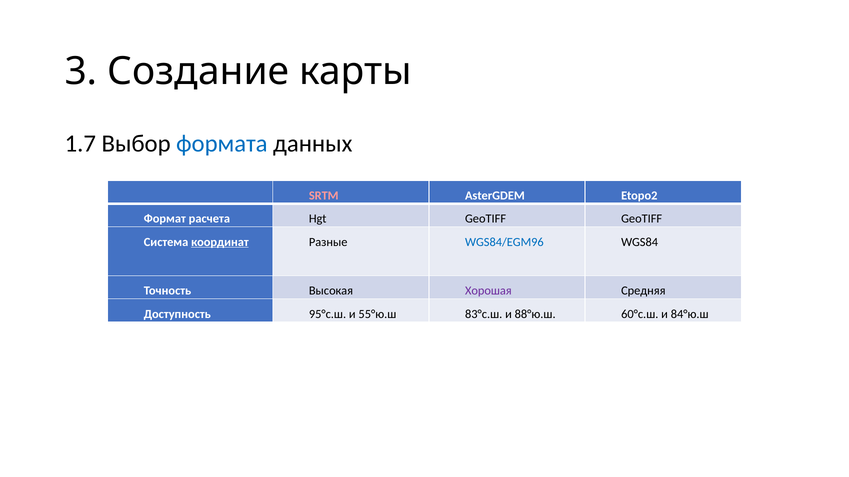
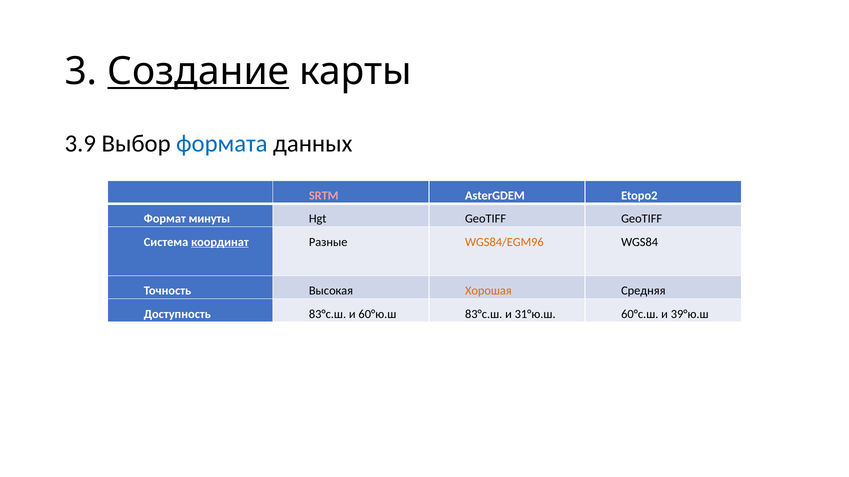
Создание underline: none -> present (198, 71)
1.7: 1.7 -> 3.9 (80, 144)
расчета: расчета -> минуты (209, 219)
WGS84/EGM96 colour: blue -> orange (504, 242)
Хорошая colour: purple -> orange (488, 291)
Доступность 95°с.ш: 95°с.ш -> 83°с.ш (328, 314)
55°ю.ш: 55°ю.ш -> 60°ю.ш (377, 314)
88°ю.ш: 88°ю.ш -> 31°ю.ш (535, 314)
84°ю.ш: 84°ю.ш -> 39°ю.ш (690, 314)
